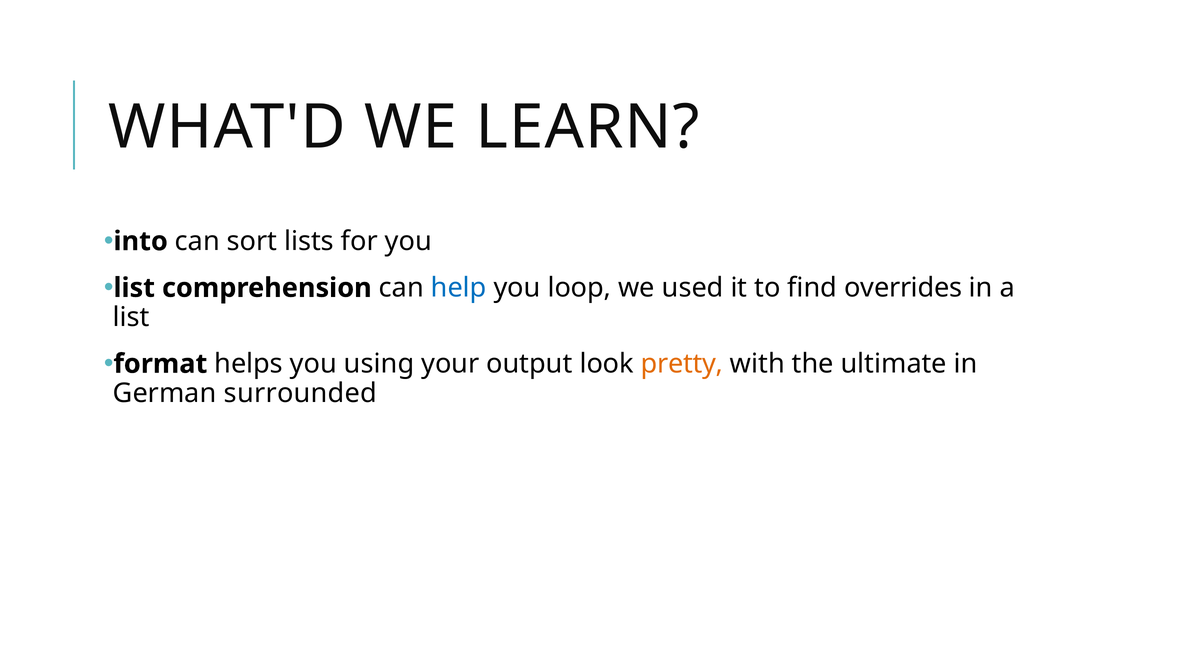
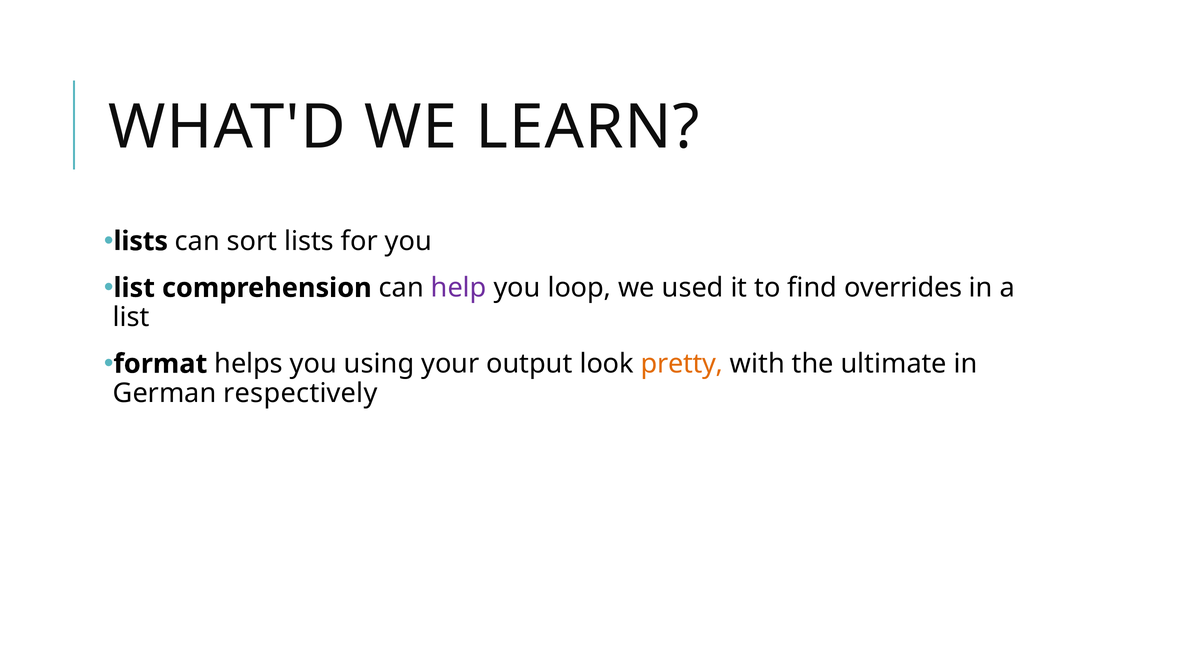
into: into -> lists (141, 241)
help colour: blue -> purple (459, 288)
surrounded: surrounded -> respectively (300, 393)
